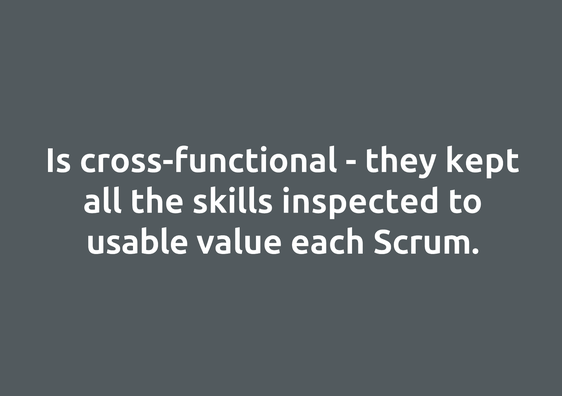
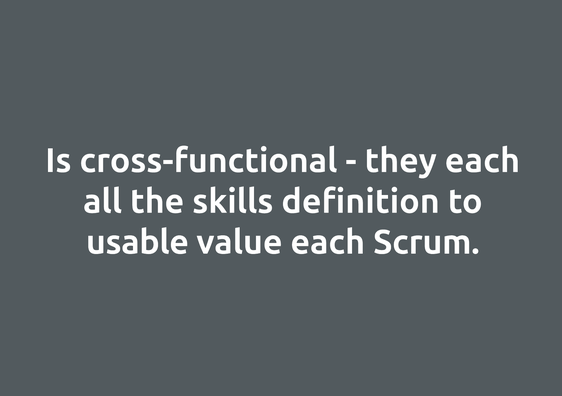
they kept: kept -> each (482, 161)
inspected: inspected -> definition (361, 202)
